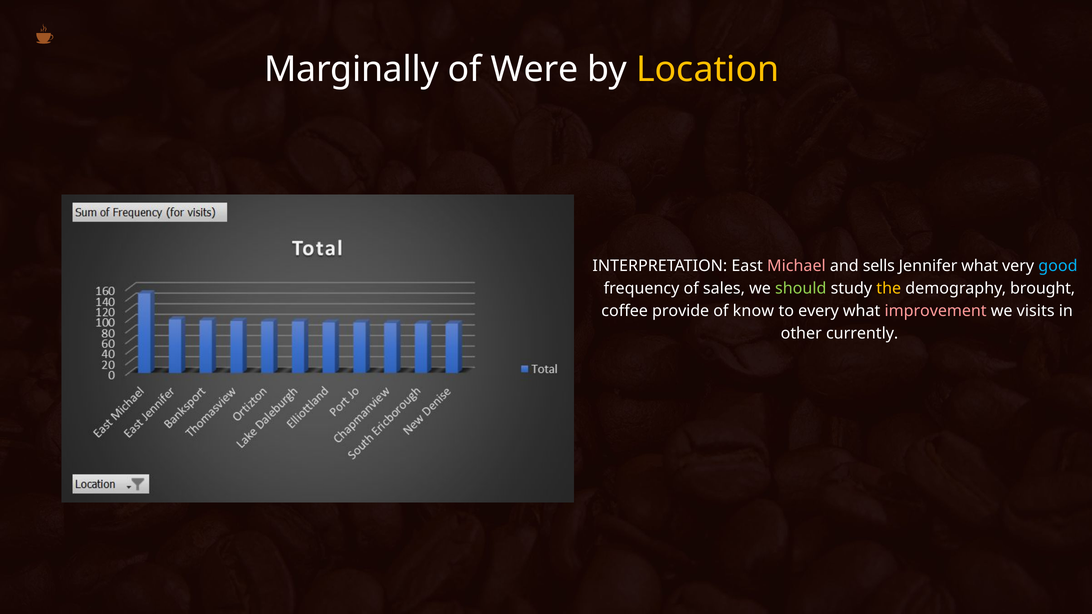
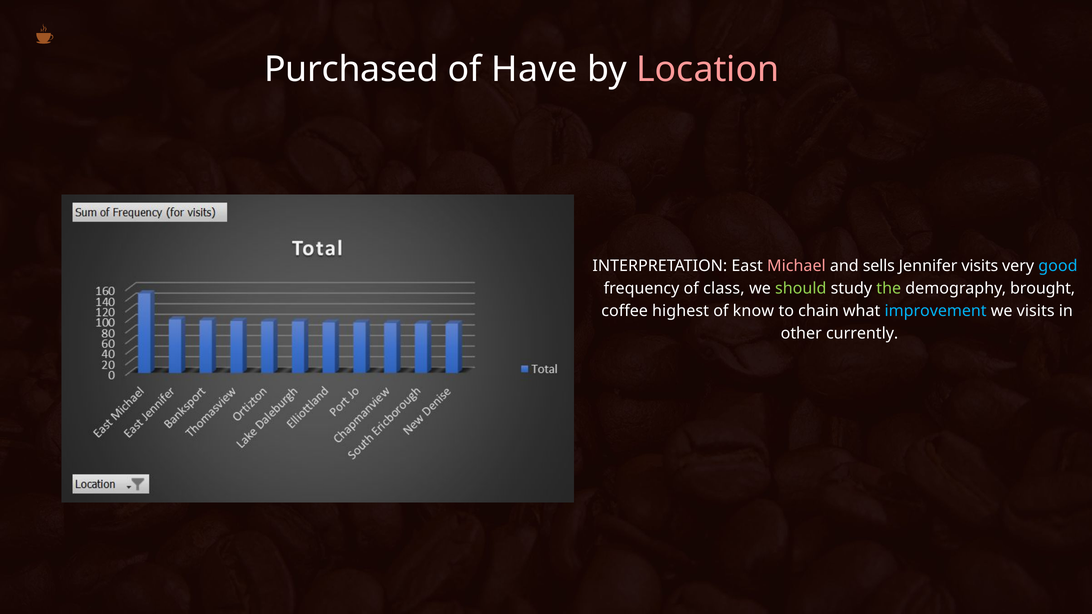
Marginally: Marginally -> Purchased (351, 70)
Were: Were -> Have (534, 70)
Location colour: yellow -> pink (708, 70)
Jennifer what: what -> visits (980, 266)
sales: sales -> class (724, 289)
the colour: yellow -> light green (889, 289)
provide: provide -> highest (681, 311)
every: every -> chain (819, 311)
improvement colour: pink -> light blue (936, 311)
